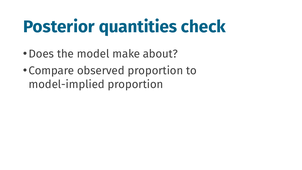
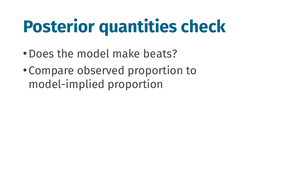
about: about -> beats (160, 54)
